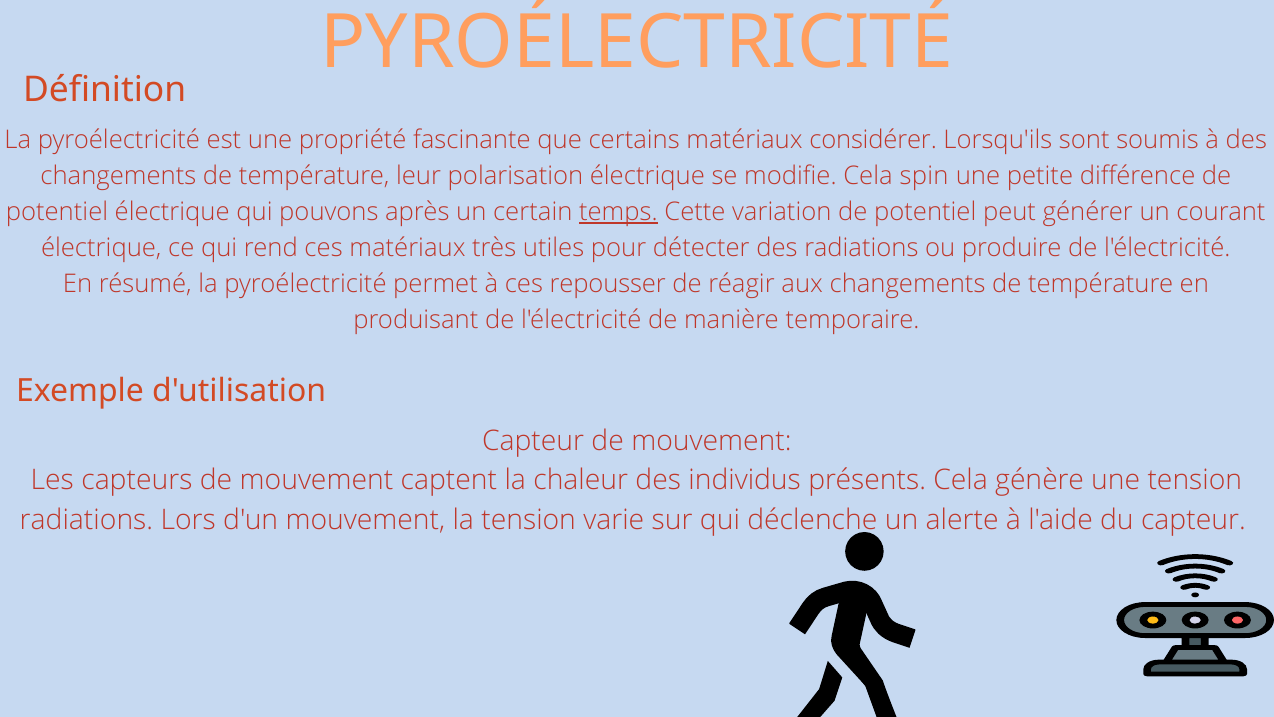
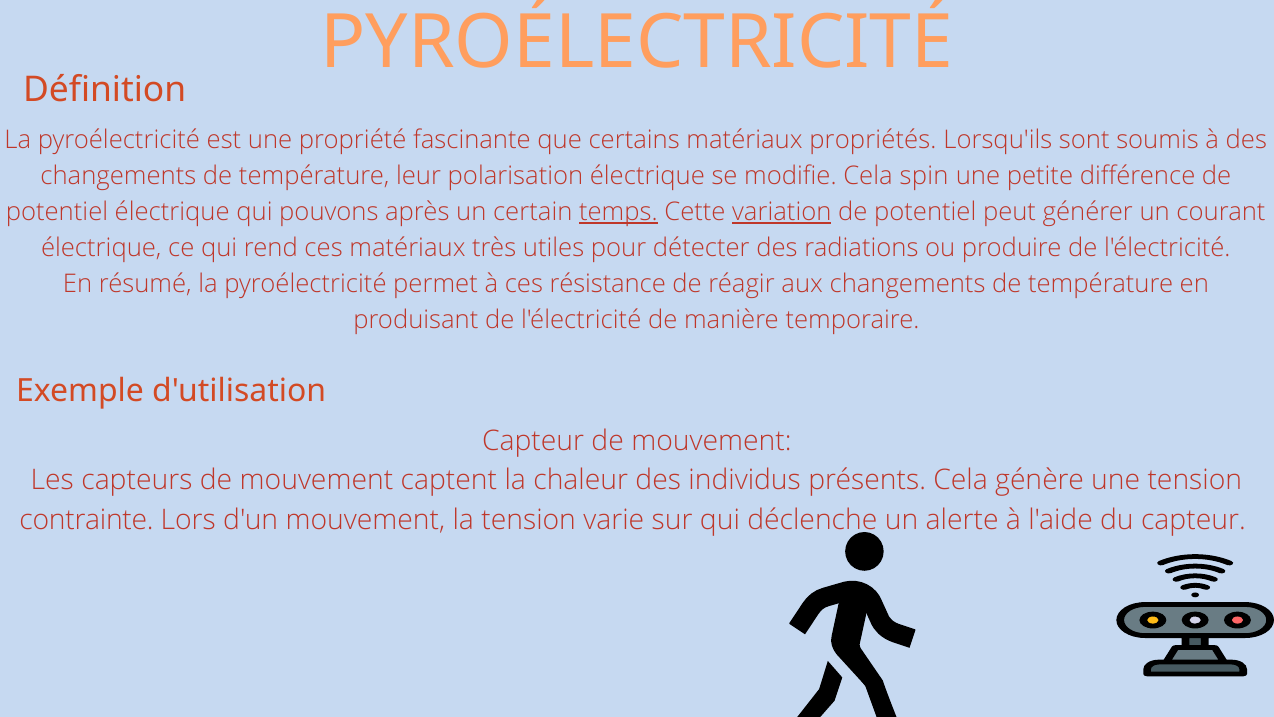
considérer: considérer -> propriétés (873, 140)
variation underline: none -> present (782, 212)
repousser: repousser -> résistance (608, 284)
radiations: radiations -> contrainte (87, 520)
